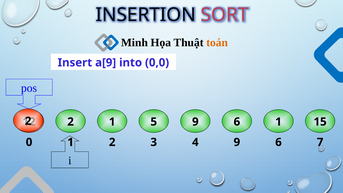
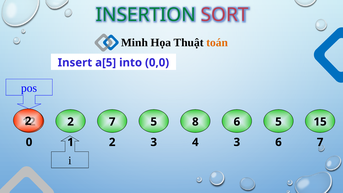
INSERTION colour: black -> green (146, 15)
a[9: a[9 -> a[5 (106, 63)
2 1: 1 -> 7 (112, 122)
5 9: 9 -> 8 (195, 122)
6 1: 1 -> 5 (278, 122)
4 9: 9 -> 3 (237, 142)
